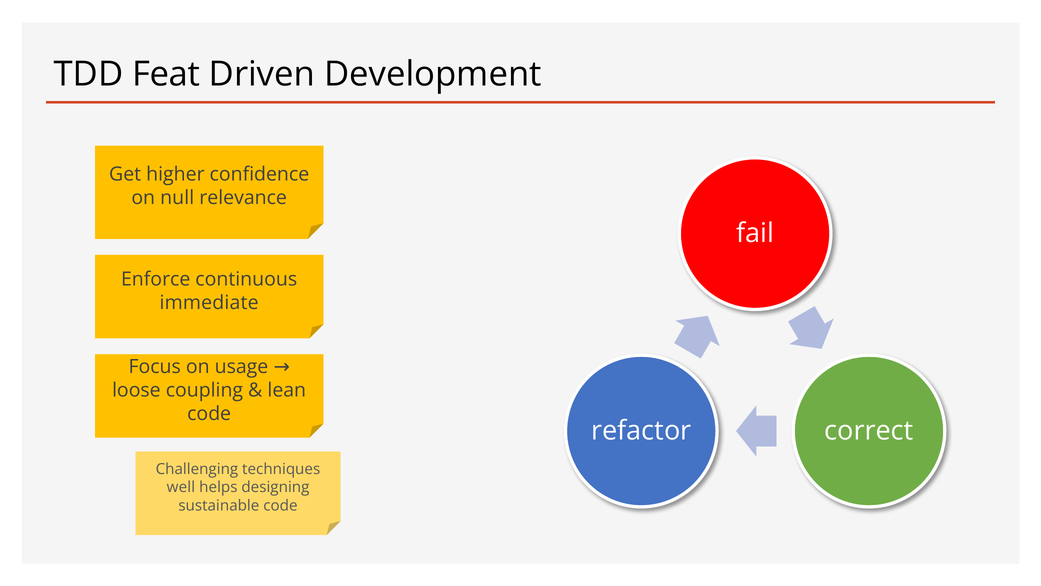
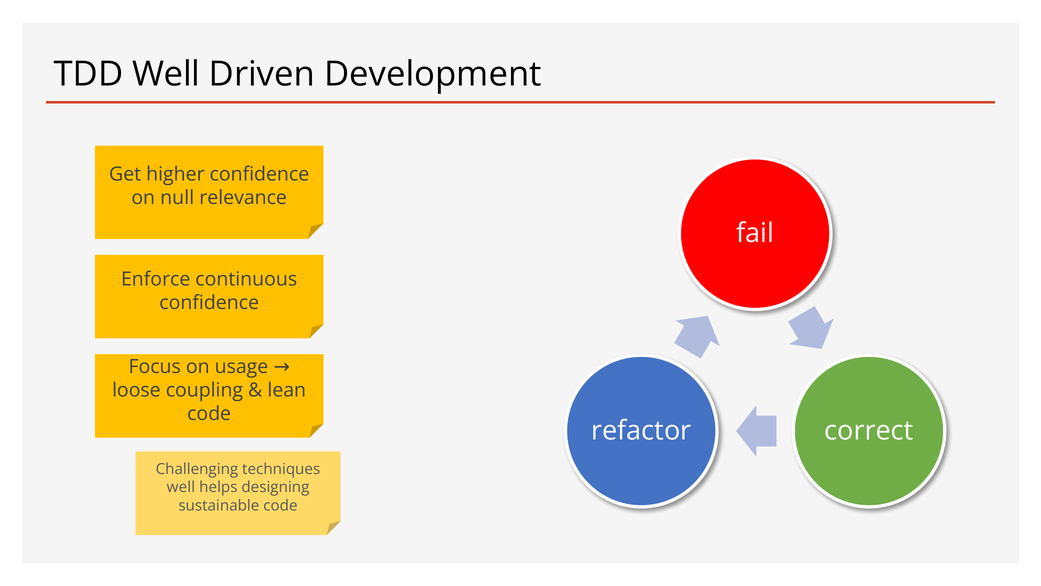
TDD Feat: Feat -> Well (166, 74)
immediate: immediate -> confidence (209, 302)
